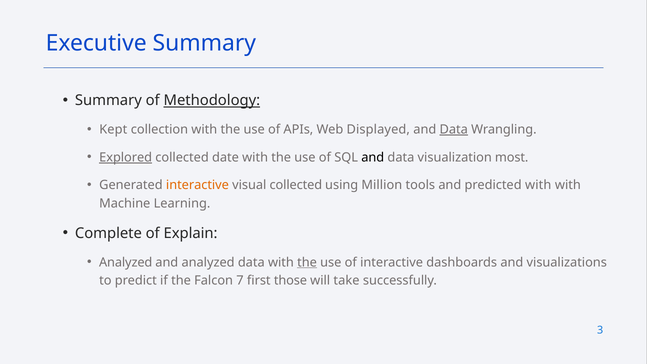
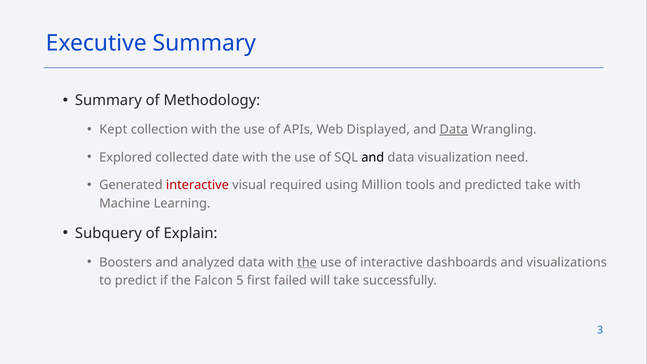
Methodology underline: present -> none (212, 101)
Explored underline: present -> none (126, 157)
most: most -> need (512, 157)
interactive colour: orange -> red (197, 185)
visual collected: collected -> required (296, 185)
predicted with: with -> take (538, 185)
Complete: Complete -> Subquery (108, 233)
Analyzed: Analyzed -> Boosters (126, 262)
7: 7 -> 5 (240, 281)
those: those -> failed (290, 281)
